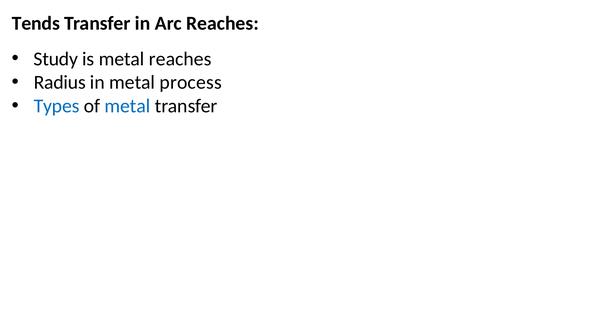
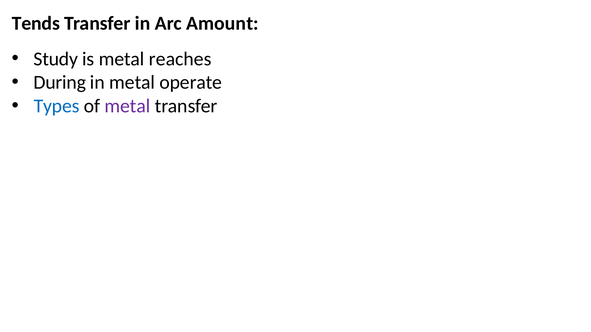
Arc Reaches: Reaches -> Amount (222, 23)
Radius: Radius -> During (60, 83)
process: process -> operate (191, 83)
metal colour: blue -> purple (127, 106)
